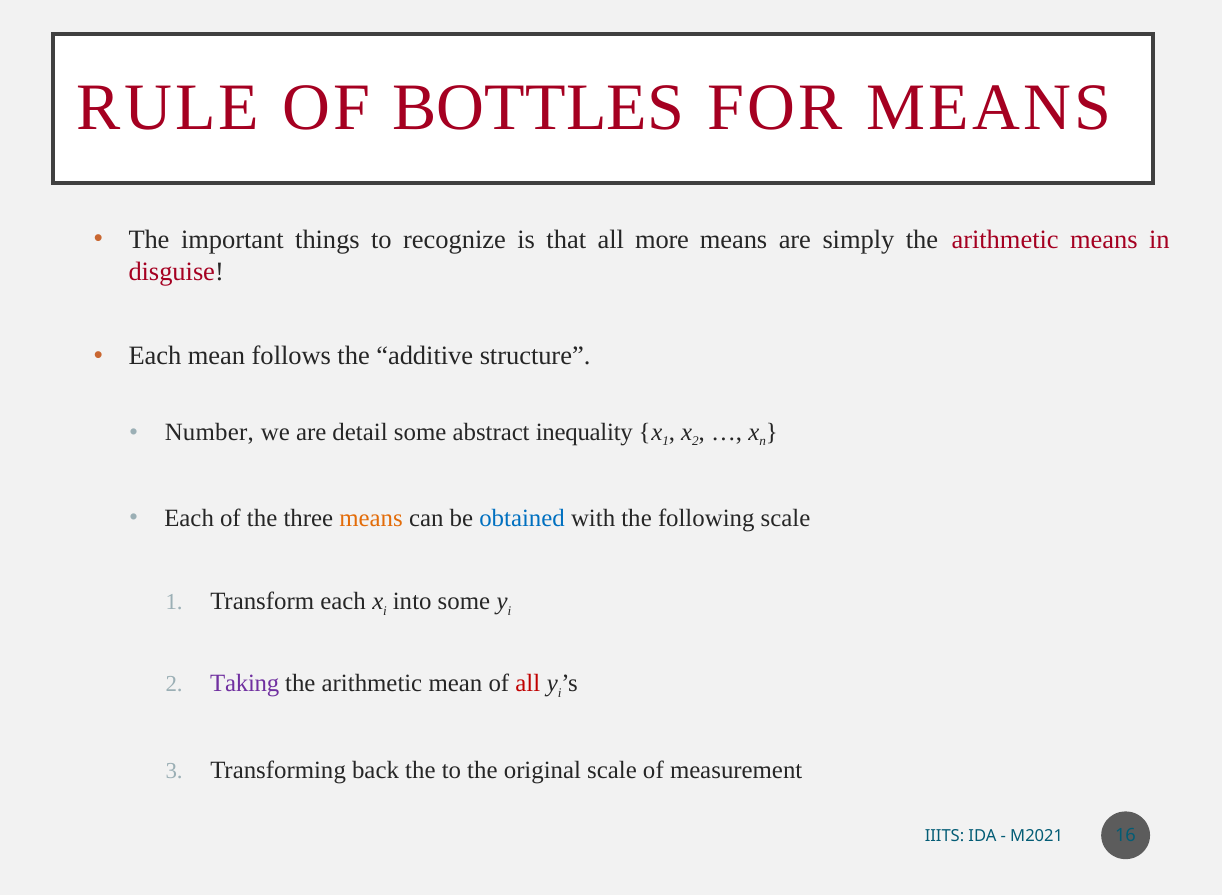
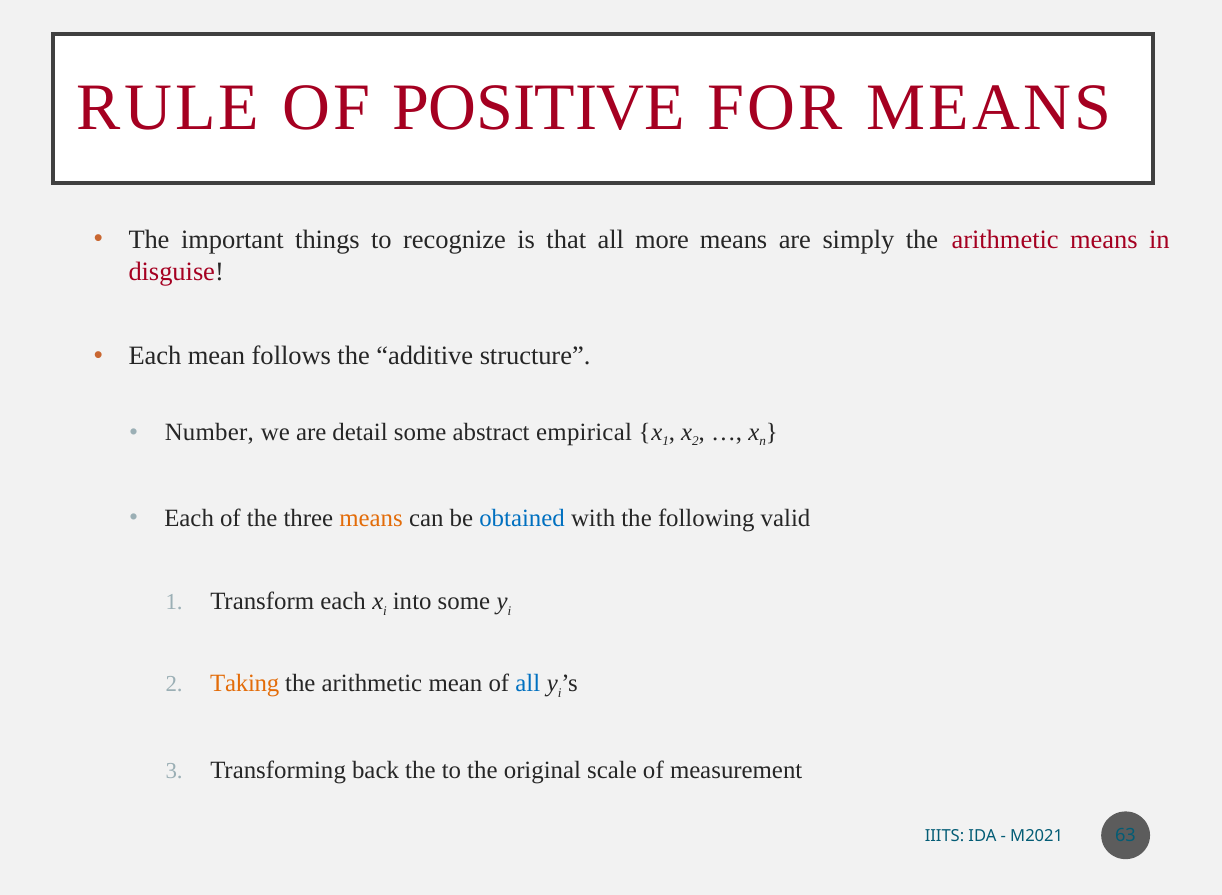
BOTTLES: BOTTLES -> POSITIVE (539, 108)
inequality: inequality -> empirical (584, 432)
following scale: scale -> valid (786, 518)
Taking colour: purple -> orange (245, 684)
all colour: red -> blue (528, 684)
16: 16 -> 63 (1125, 835)
